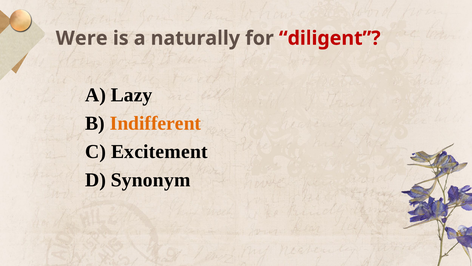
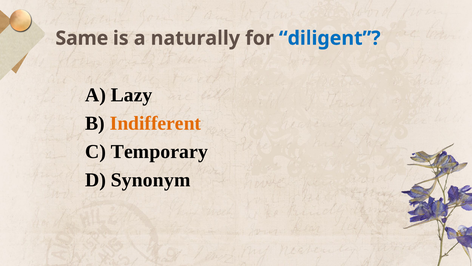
Were: Were -> Same (82, 38)
diligent colour: red -> blue (330, 38)
Excitement: Excitement -> Temporary (159, 151)
